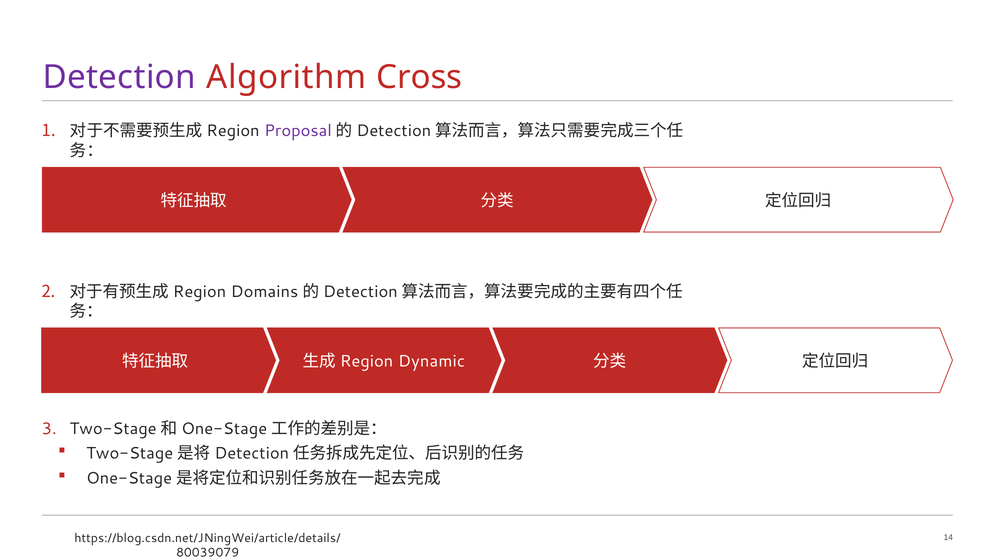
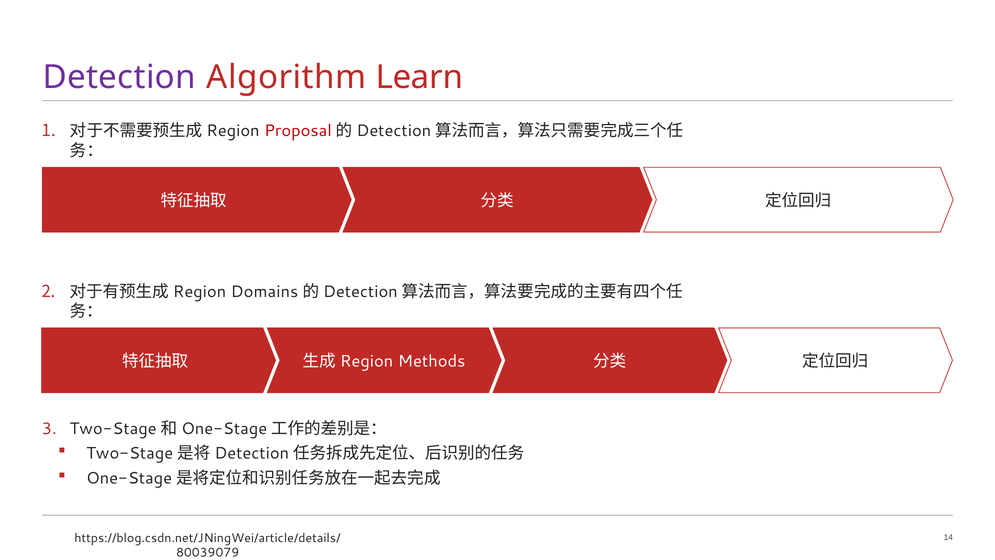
Cross: Cross -> Learn (419, 77)
Proposal colour: purple -> red (298, 131)
Dynamic: Dynamic -> Methods (432, 361)
